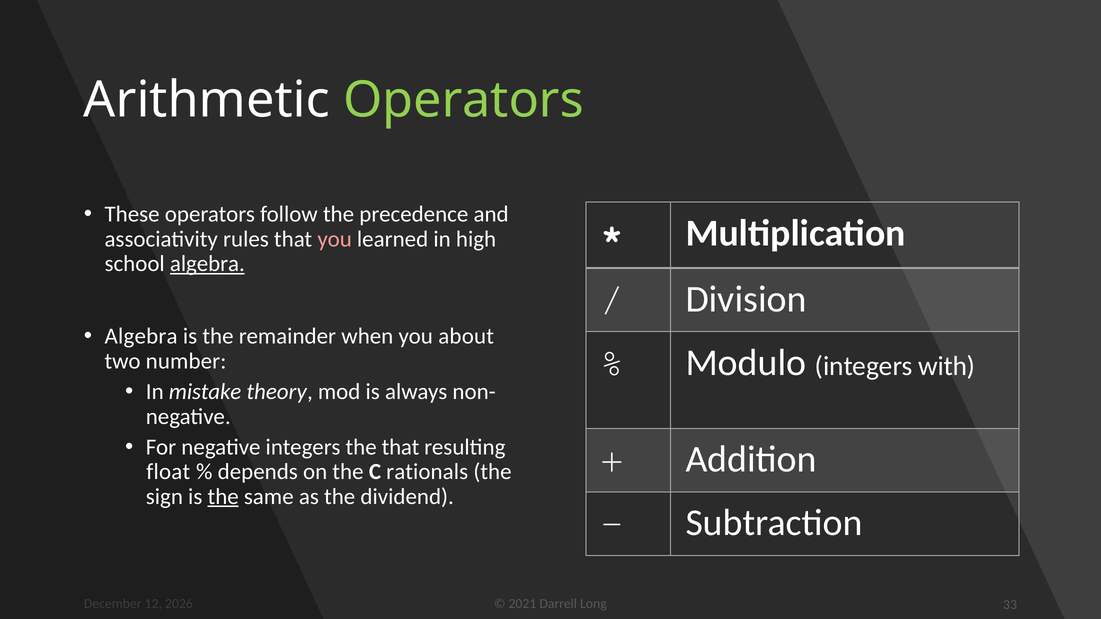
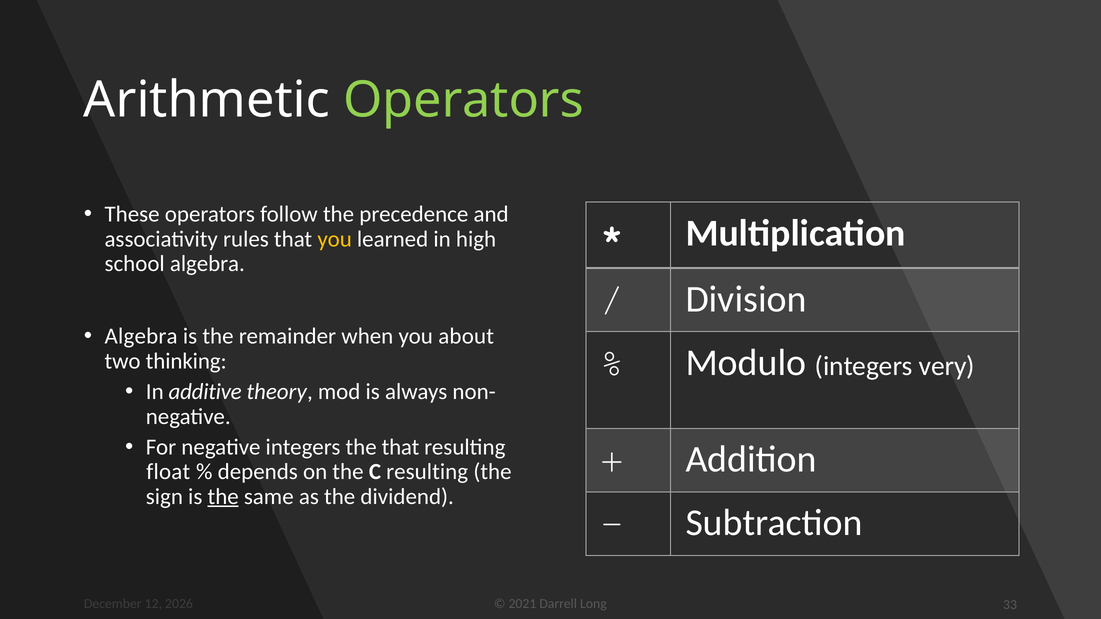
you colour: pink -> yellow (335, 239)
algebra underline: present -> none (207, 264)
with: with -> very (947, 366)
number: number -> thinking (186, 361)
mistake: mistake -> additive (205, 392)
C rationals: rationals -> resulting (427, 472)
